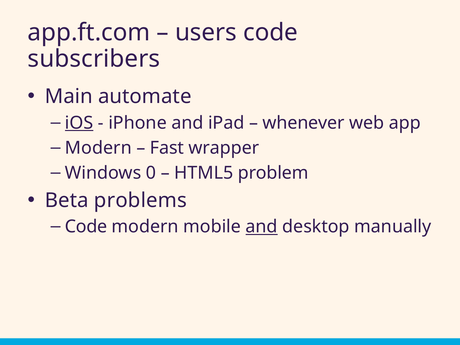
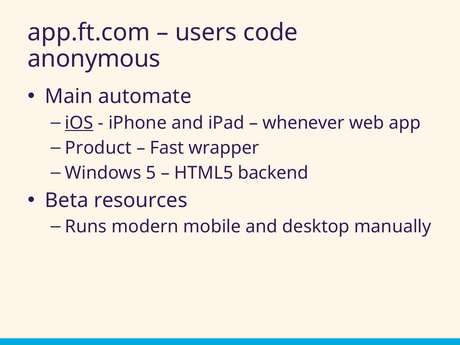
subscribers: subscribers -> anonymous (94, 59)
Modern: Modern -> Product (98, 148)
0: 0 -> 5 (151, 173)
problem: problem -> backend (273, 173)
problems: problems -> resources (141, 200)
Code: Code -> Runs (86, 227)
and underline: present -> none (262, 227)
